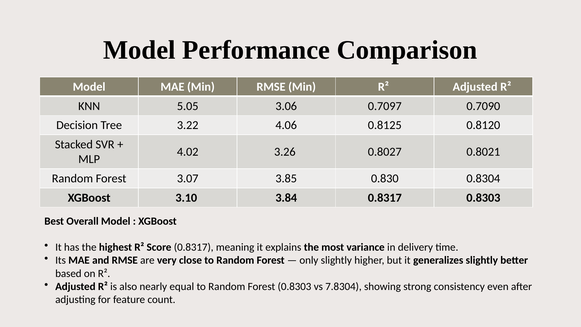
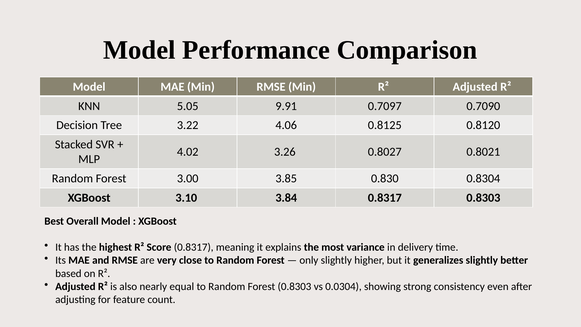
3.06: 3.06 -> 9.91 (286, 106)
3.07: 3.07 -> 3.00 (188, 178)
7.8304: 7.8304 -> 0.0304 (343, 286)
